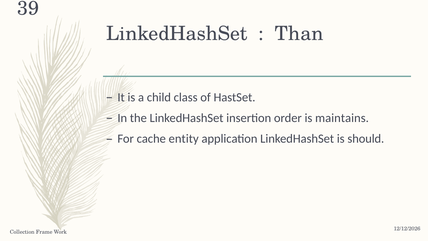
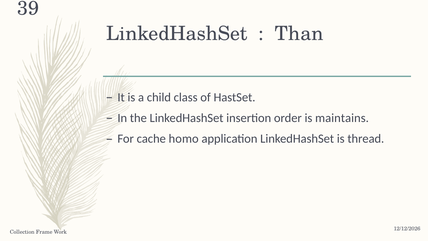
entity: entity -> homo (184, 139)
should: should -> thread (366, 139)
